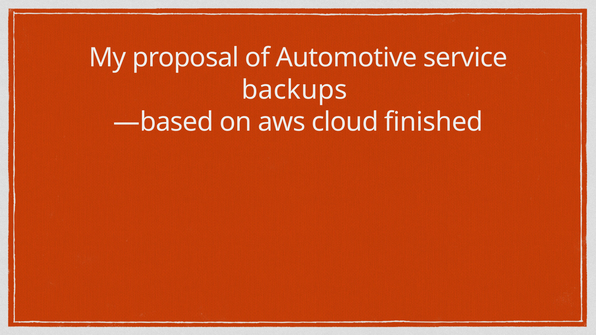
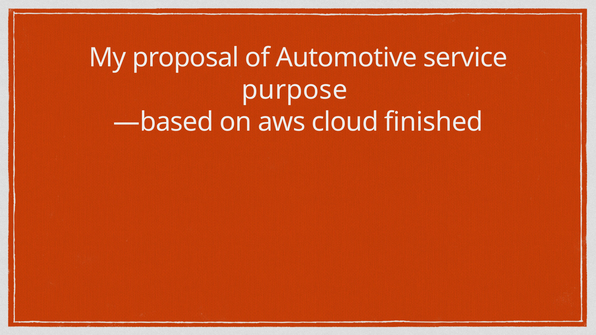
backups: backups -> purpose (295, 90)
